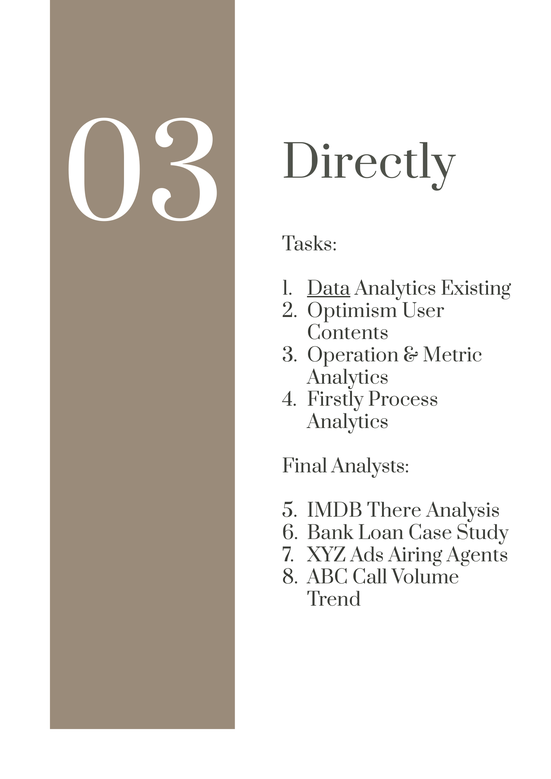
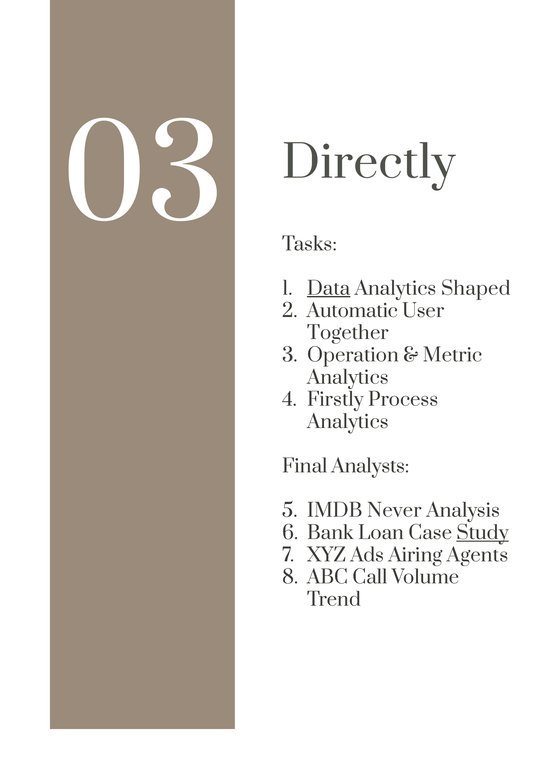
Existing: Existing -> Shaped (476, 289)
Optimism: Optimism -> Automatic (353, 311)
Contents: Contents -> Together (348, 333)
There: There -> Never (394, 511)
Study underline: none -> present (483, 533)
